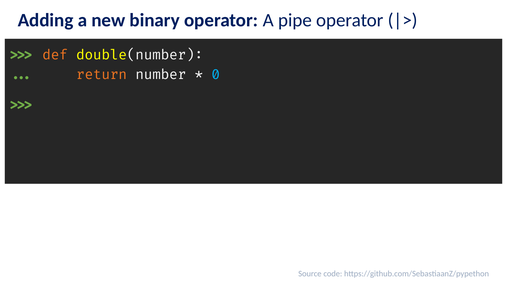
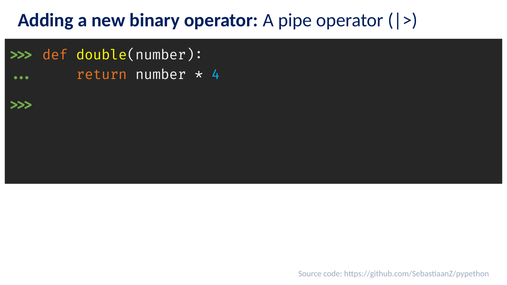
0: 0 -> 4 (216, 75)
